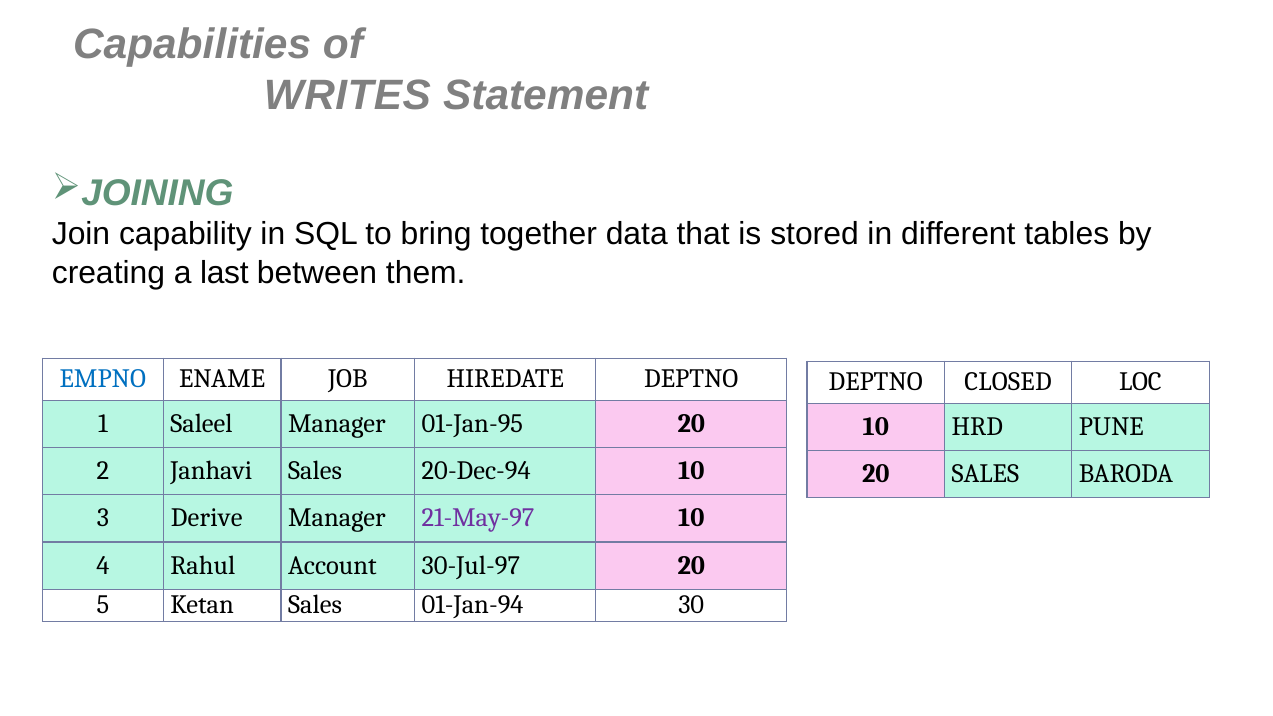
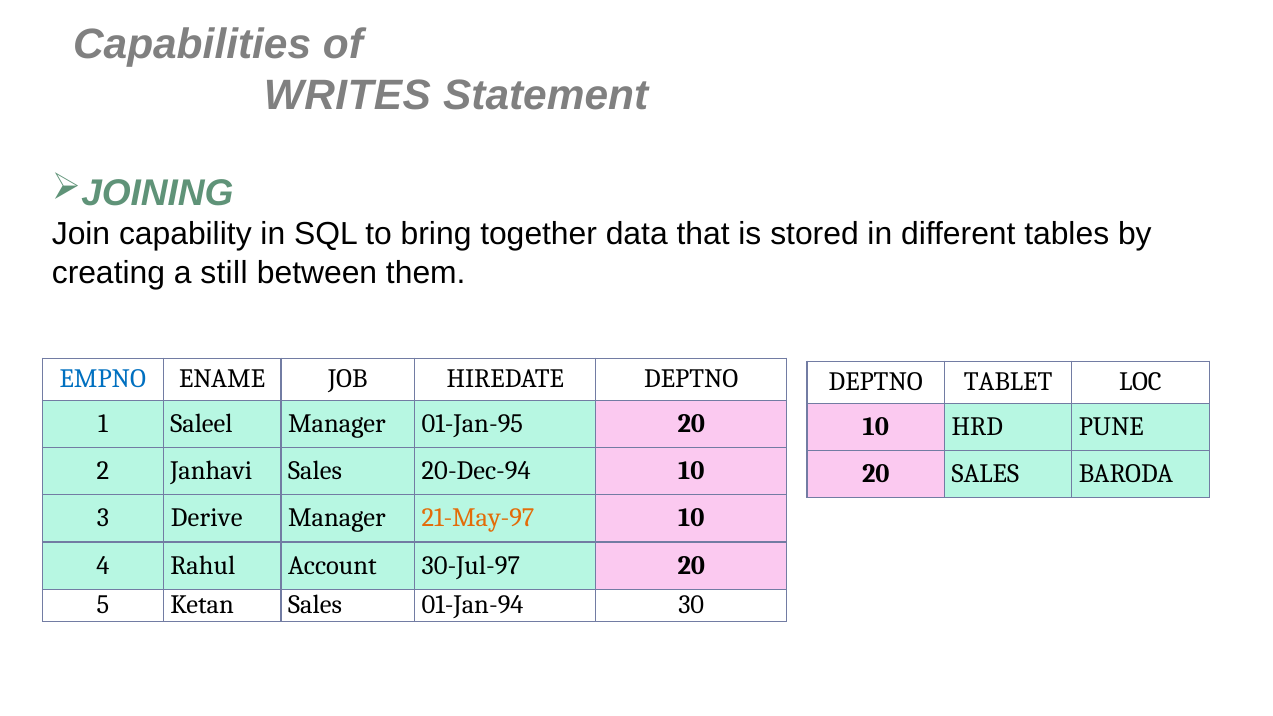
last: last -> still (224, 273)
CLOSED: CLOSED -> TABLET (1008, 382)
21-May-97 colour: purple -> orange (478, 518)
